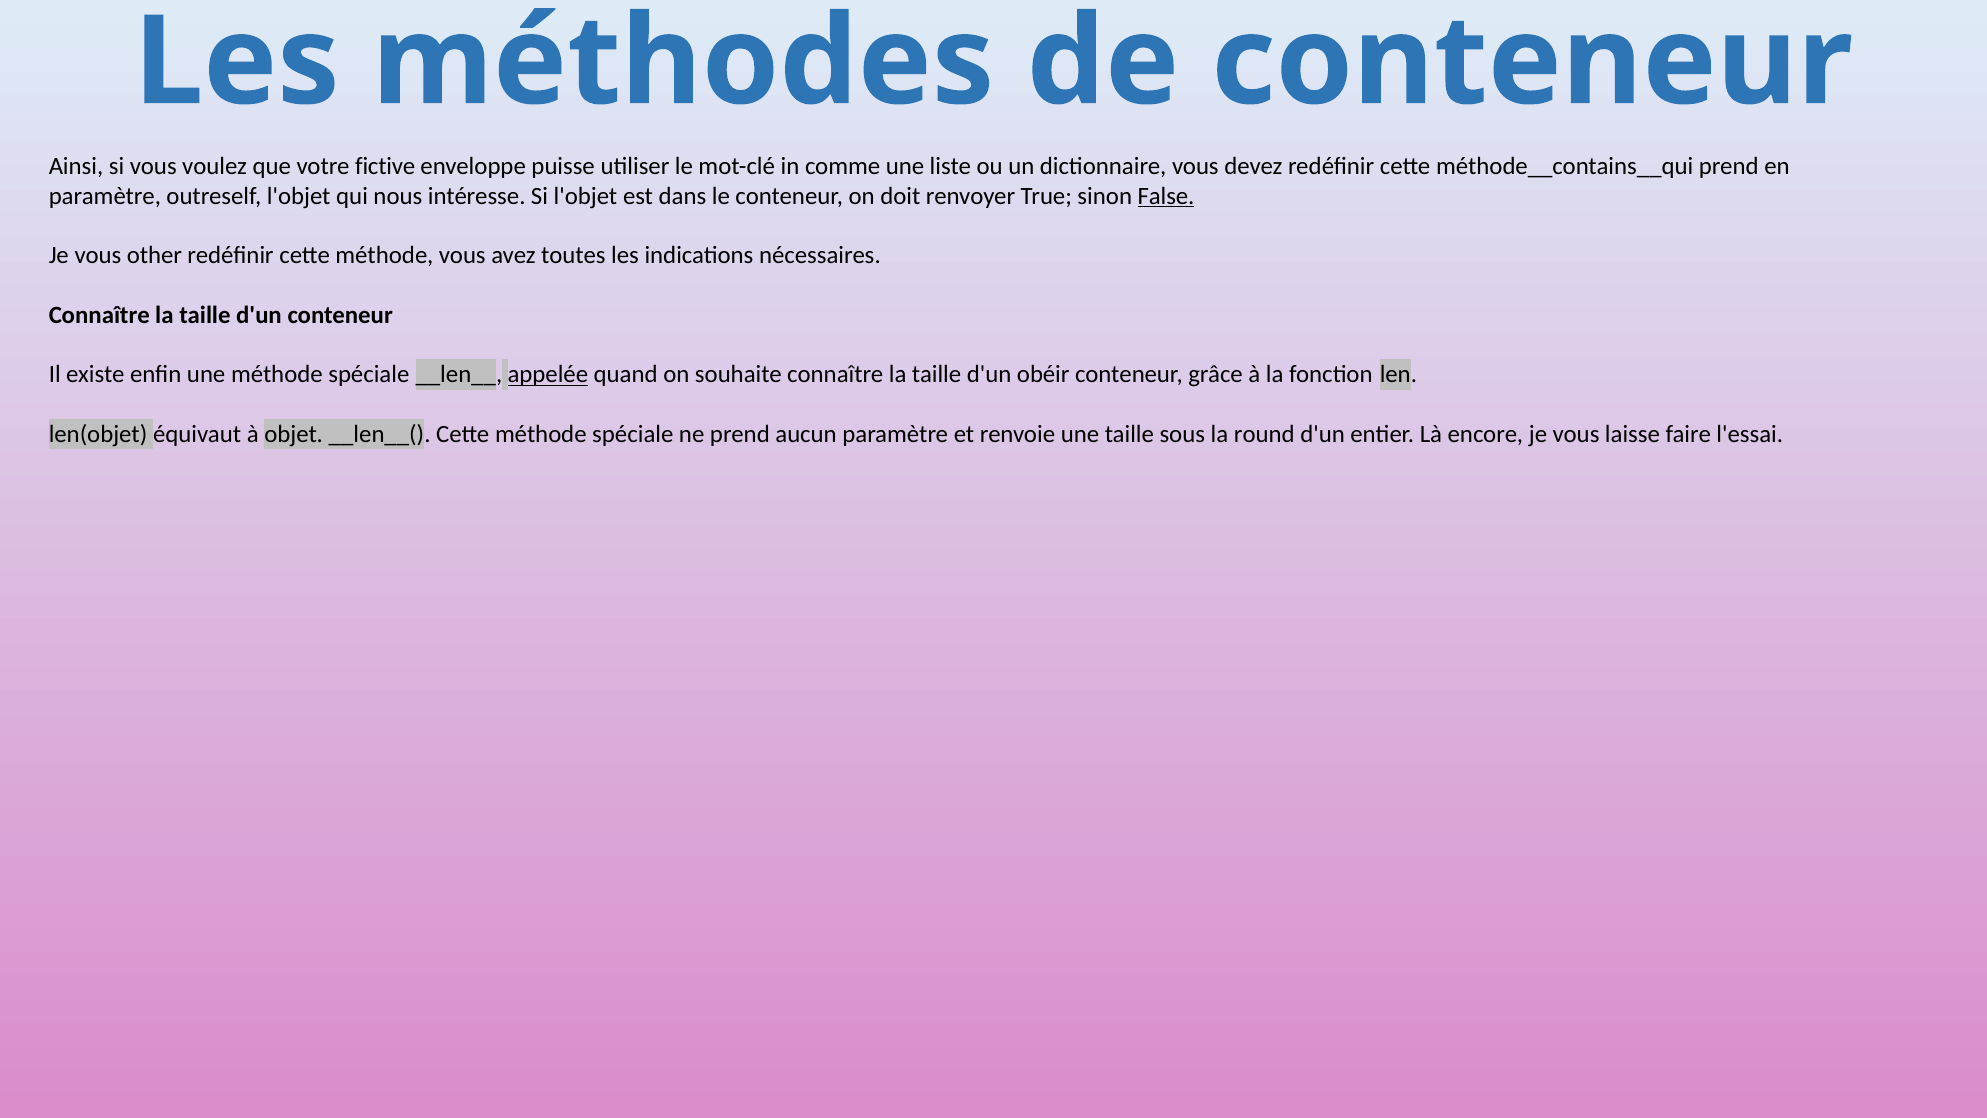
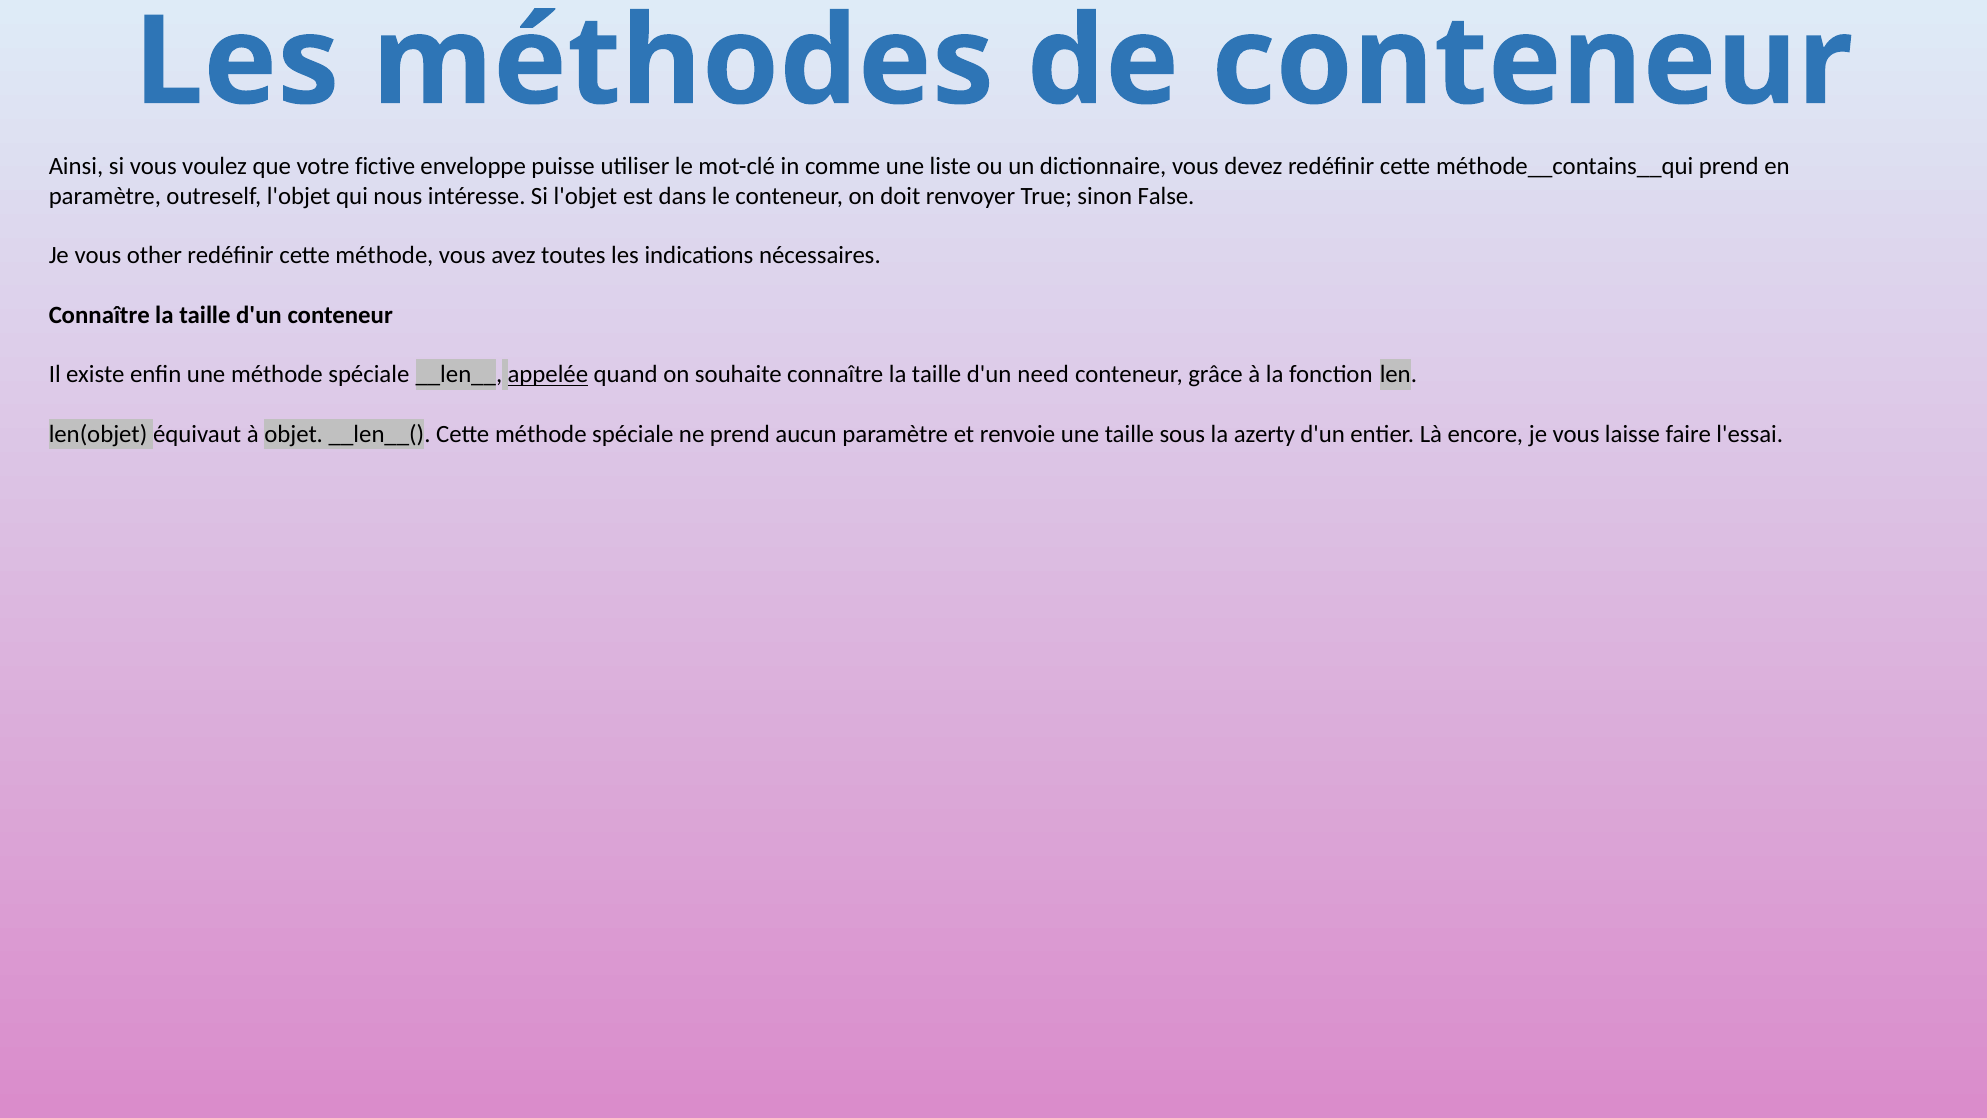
False underline: present -> none (1166, 196)
obéir: obéir -> need (1043, 375)
round: round -> azerty (1264, 434)
